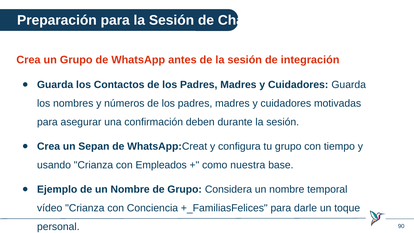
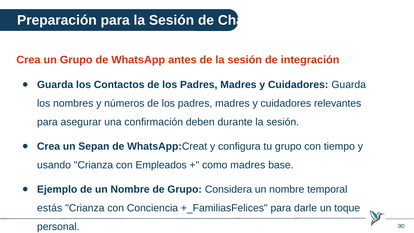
motivadas: motivadas -> relevantes (338, 103)
como nuestra: nuestra -> madres (248, 165)
vídeo: vídeo -> estás (50, 208)
